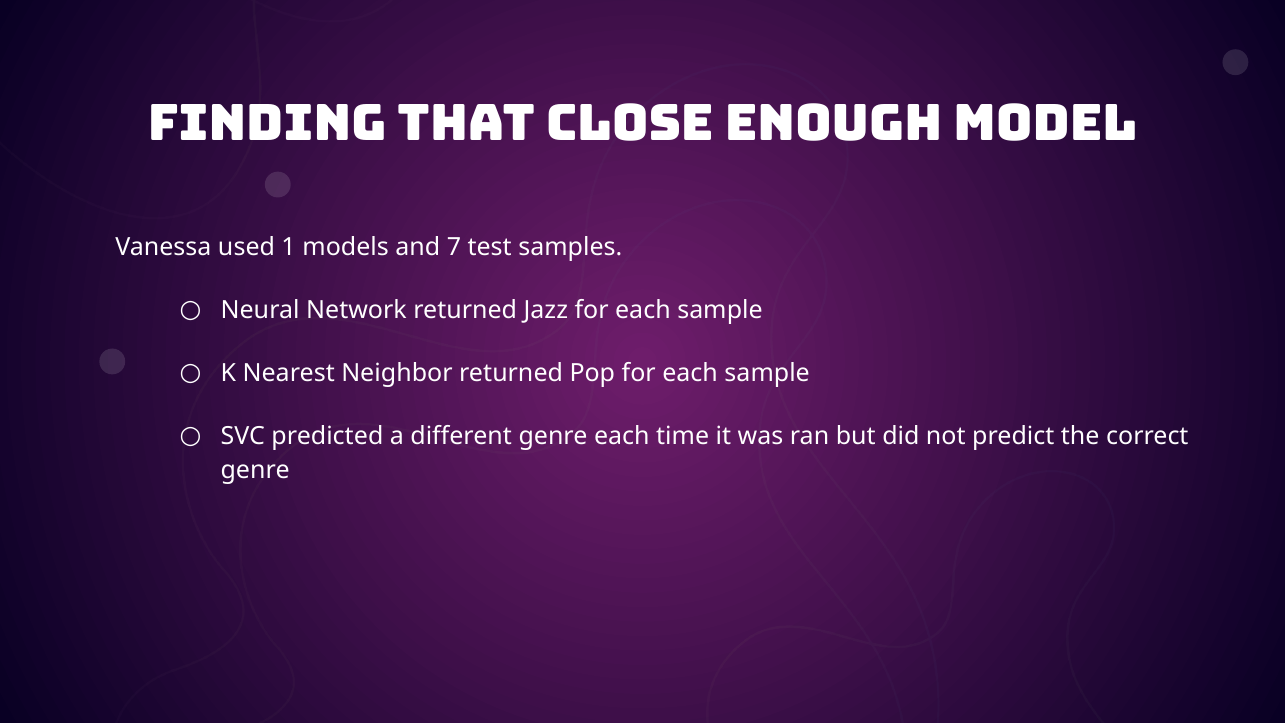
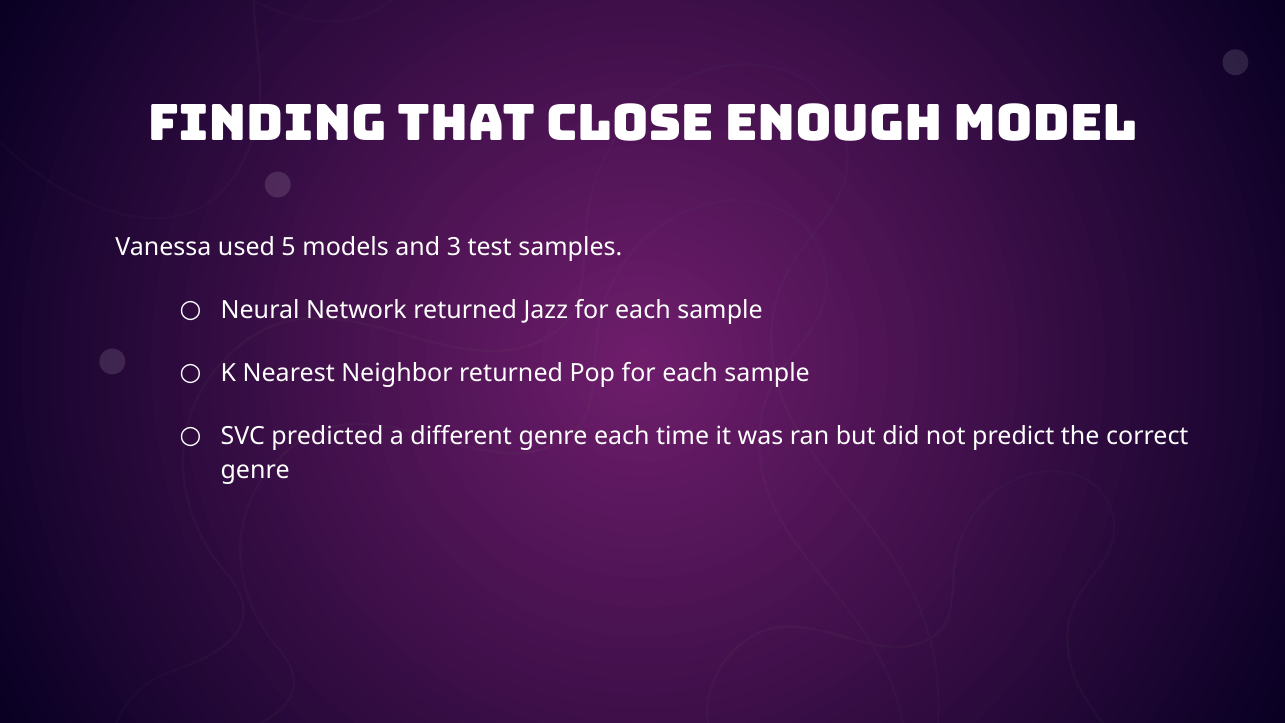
1: 1 -> 5 (289, 247)
7: 7 -> 3 (454, 247)
